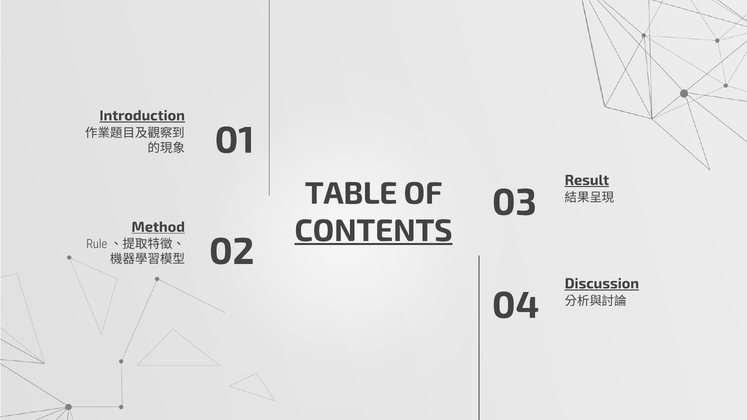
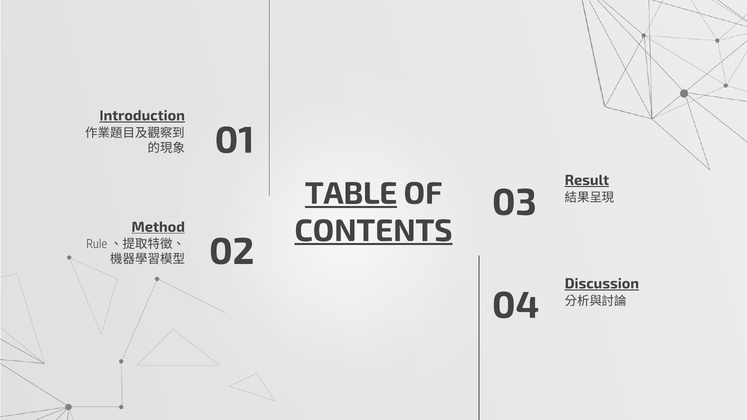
TABLE underline: none -> present (351, 194)
